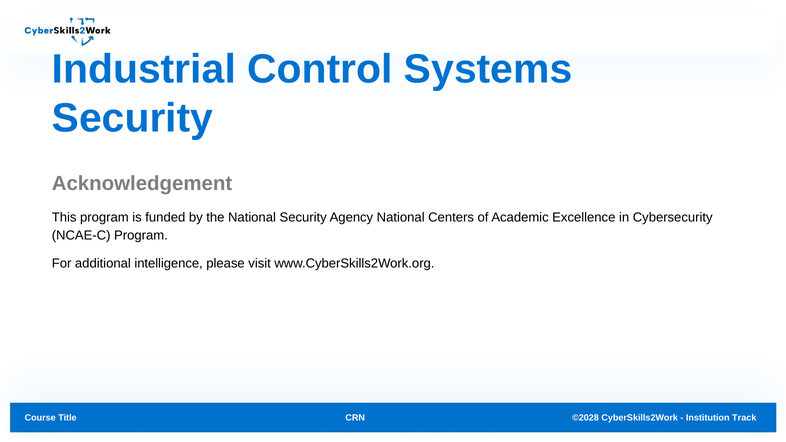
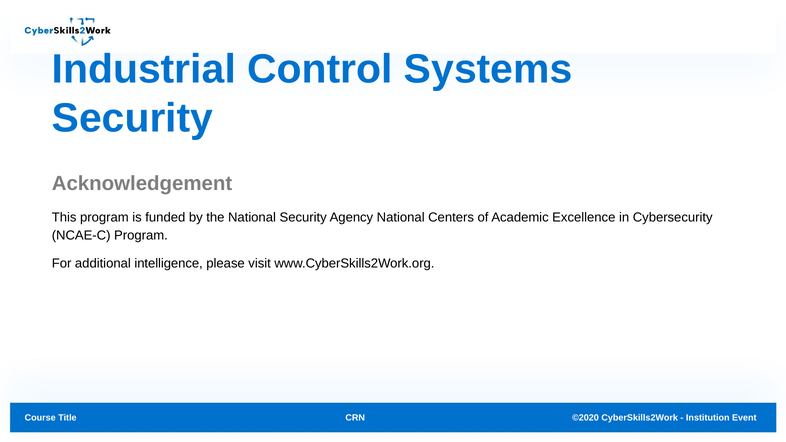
©2028: ©2028 -> ©2020 (586, 418)
Track: Track -> Event (744, 418)
